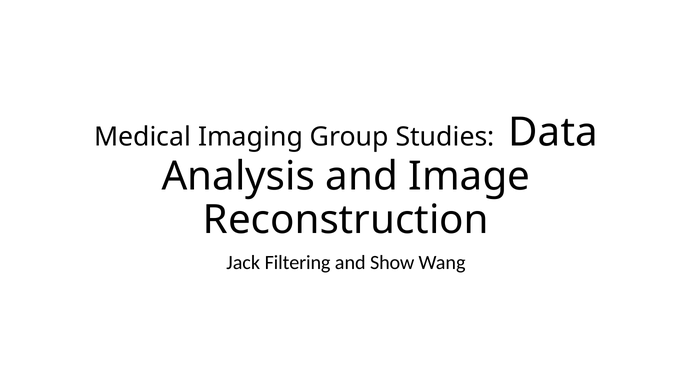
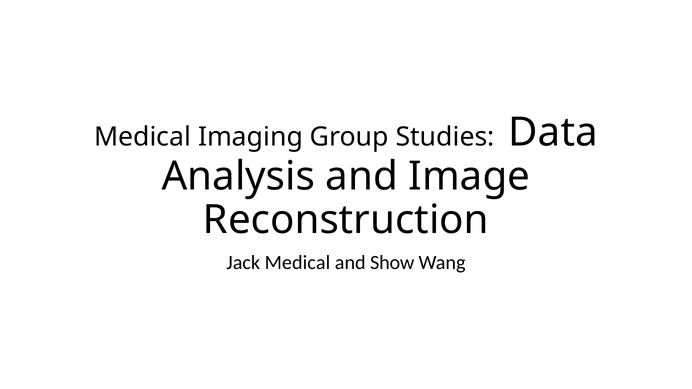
Jack Filtering: Filtering -> Medical (297, 263)
